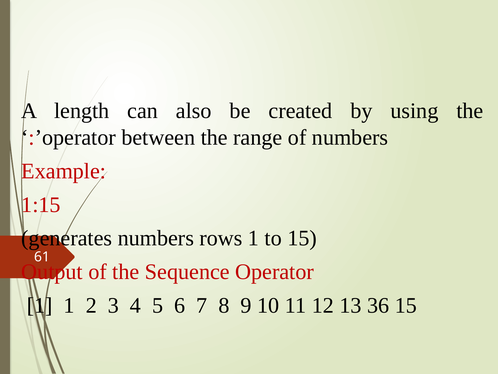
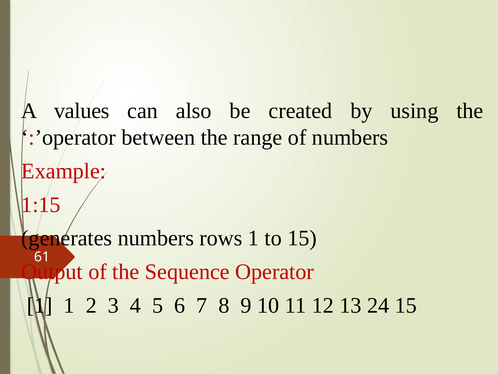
length: length -> values (82, 111)
36: 36 -> 24 (378, 305)
